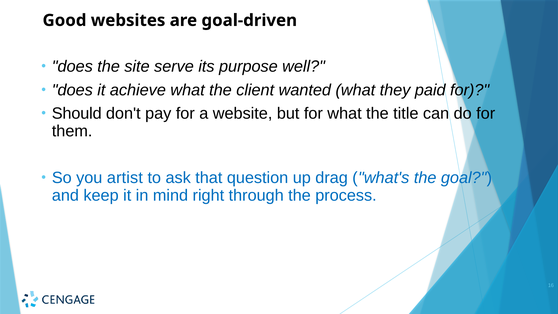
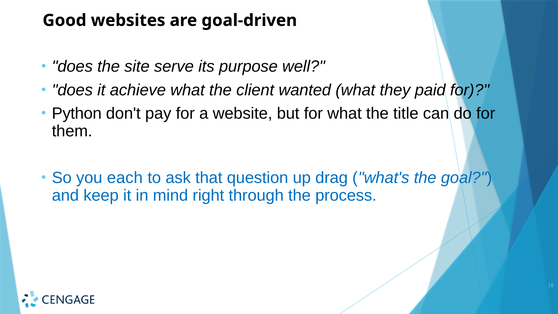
Should: Should -> Python (77, 113)
artist: artist -> each (125, 178)
